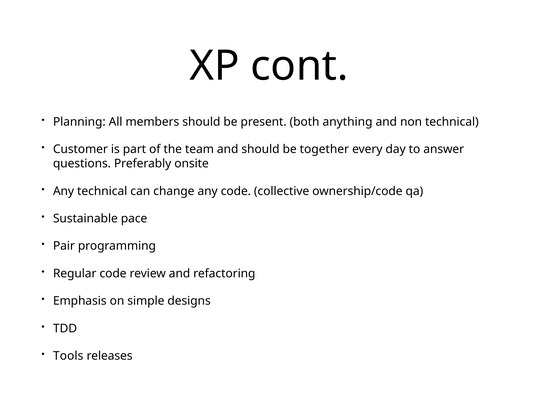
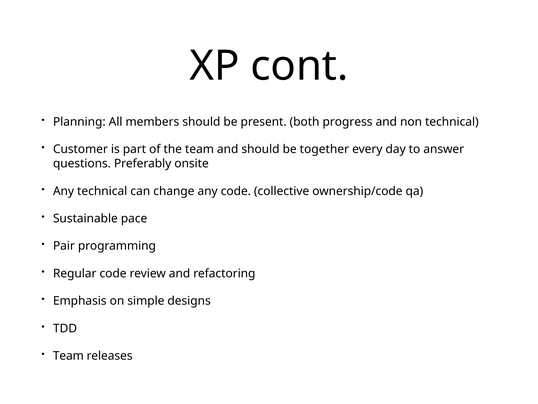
anything: anything -> progress (348, 122)
Tools: Tools -> Team (68, 356)
